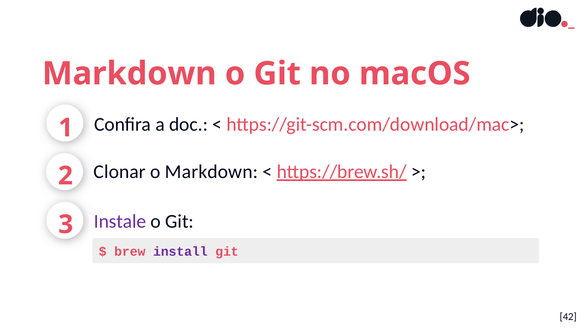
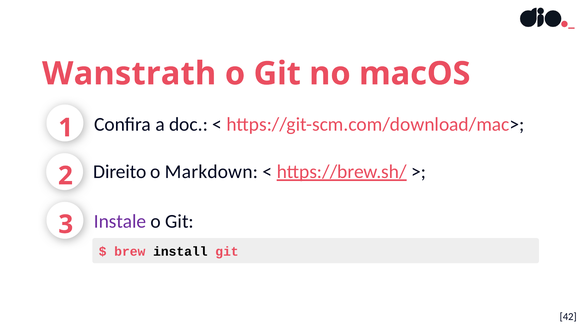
Markdown: Markdown -> Wanstrath (129, 74)
Clonar: Clonar -> Direito (120, 172)
install colour: purple -> black (180, 252)
